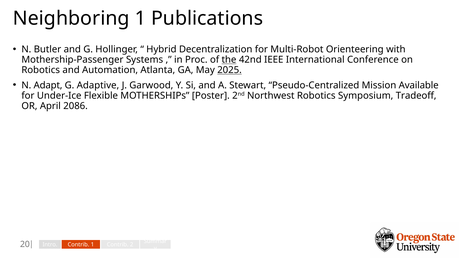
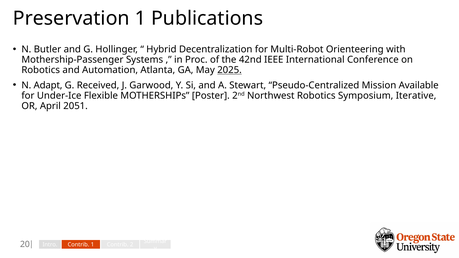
Neighboring: Neighboring -> Preservation (71, 18)
the underline: present -> none (229, 60)
Adaptive: Adaptive -> Received (98, 85)
Tradeoff: Tradeoff -> Iterative (416, 96)
2086: 2086 -> 2051 (76, 106)
